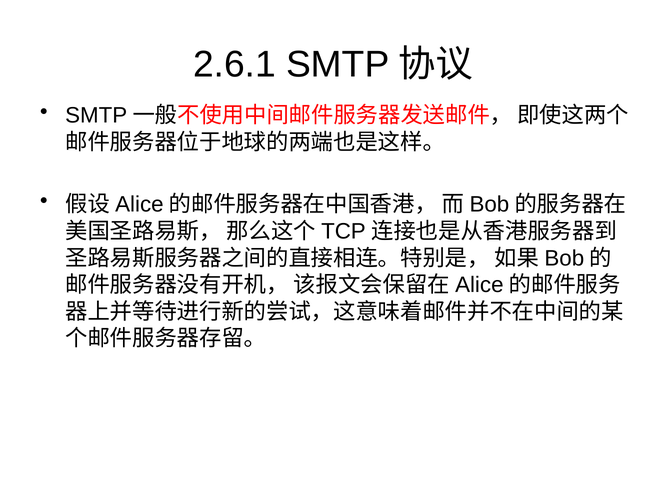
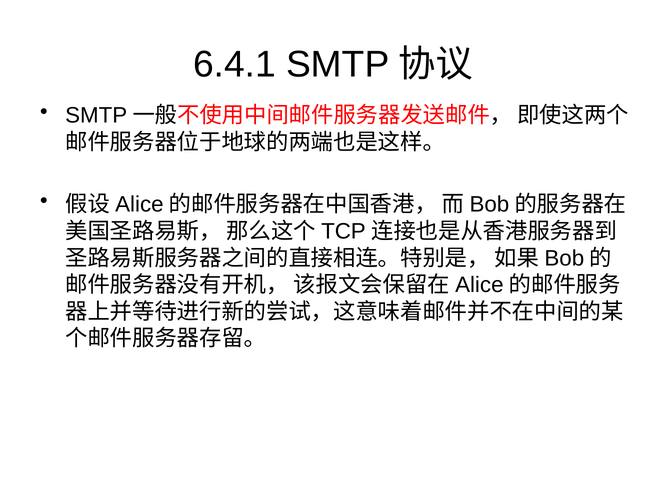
2.6.1: 2.6.1 -> 6.4.1 (234, 65)
